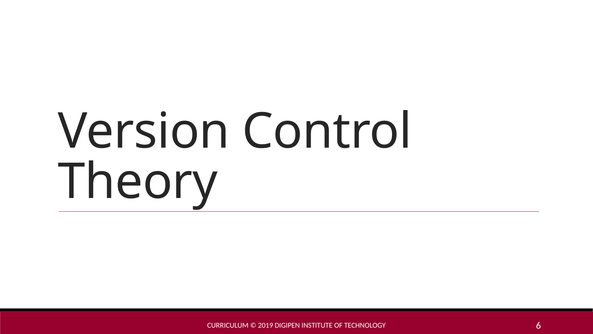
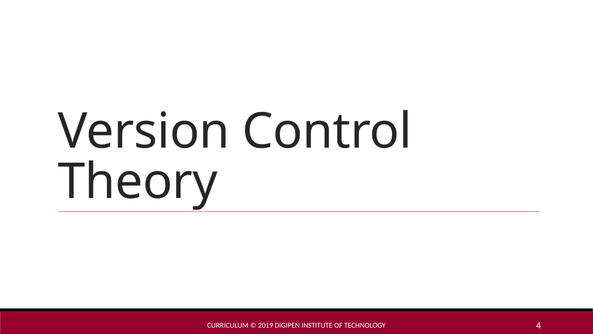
6: 6 -> 4 (538, 325)
